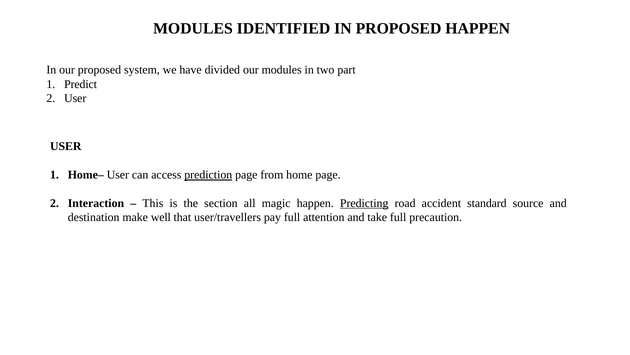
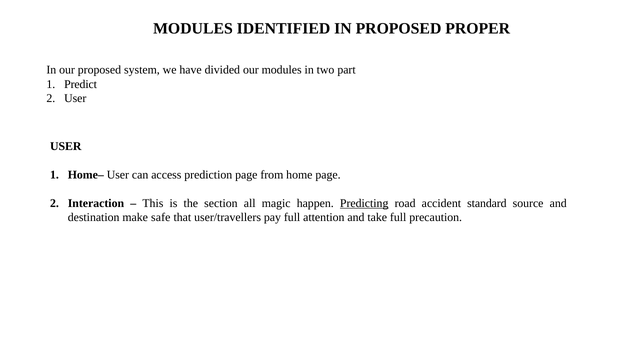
PROPOSED HAPPEN: HAPPEN -> PROPER (478, 28)
prediction underline: present -> none (208, 175)
well: well -> safe (161, 217)
